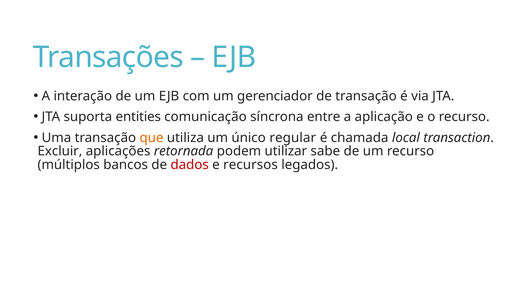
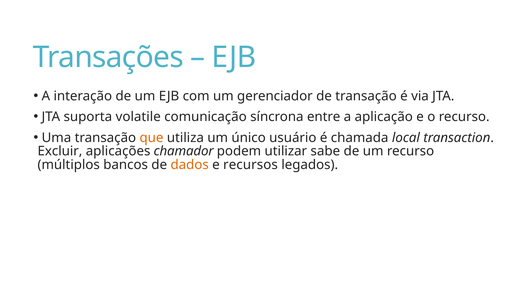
entities: entities -> volatile (138, 117)
regular: regular -> usuário (293, 138)
retornada: retornada -> chamador (184, 151)
dados colour: red -> orange (190, 165)
